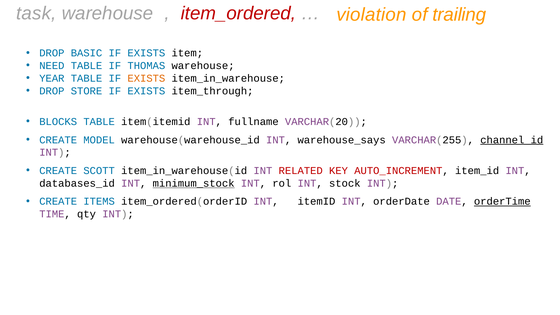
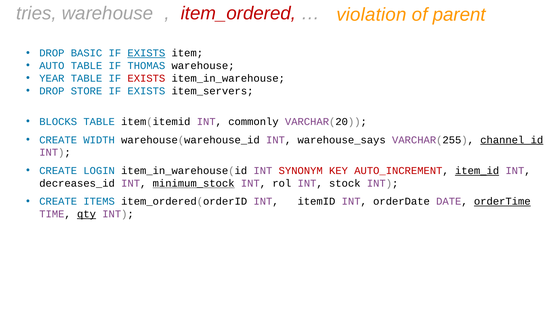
task: task -> tries (36, 13)
trailing: trailing -> parent (459, 15)
EXISTS underline: none -> present (146, 53)
NEED: NEED -> AUTO (52, 66)
EXISTS colour: orange -> red (146, 78)
item_through: item_through -> item_servers (213, 91)
fullname: fullname -> commonly (253, 122)
MODEL: MODEL -> WIDTH (99, 140)
SCOTT: SCOTT -> LOGIN (99, 171)
RELATED: RELATED -> SYNONYM (301, 171)
item_id underline: none -> present (477, 171)
databases_id: databases_id -> decreases_id (77, 183)
qty underline: none -> present (87, 214)
